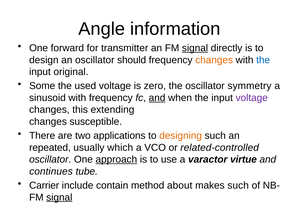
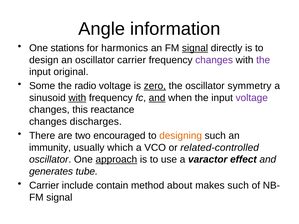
forward: forward -> stations (67, 48)
transmitter: transmitter -> harmonics (125, 48)
oscillator should: should -> carrier (132, 60)
changes colour: orange -> purple (214, 60)
the colour: blue -> purple (263, 60)
used: used -> radio (85, 86)
zero underline: none -> present (155, 86)
with underline: none -> present (77, 98)
extending: extending -> reactance (113, 110)
susceptible: susceptible -> discharges (96, 122)
applications: applications -> encouraged (119, 136)
repeated: repeated -> immunity (50, 148)
virtue: virtue -> effect (243, 160)
continues: continues -> generates (51, 172)
signal underline: present -> none (59, 198)
